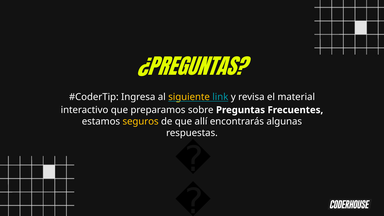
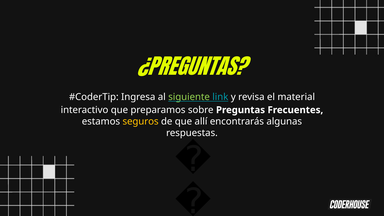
siguiente colour: yellow -> light green (189, 97)
